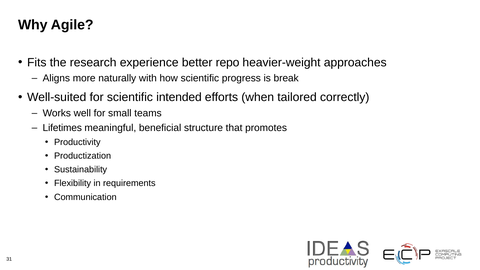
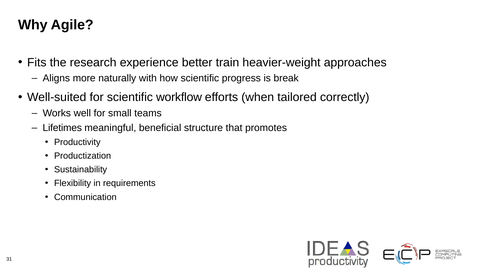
repo: repo -> train (227, 62)
intended: intended -> workflow (179, 97)
